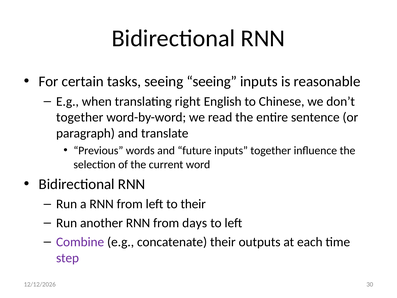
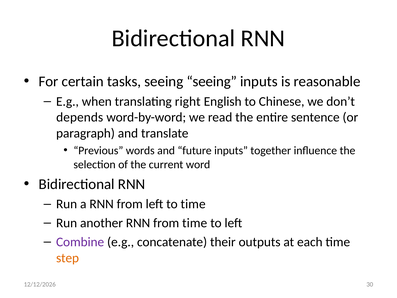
together: together -> depends (80, 117)
to their: their -> time (193, 204)
from days: days -> time (195, 223)
step colour: purple -> orange (68, 258)
